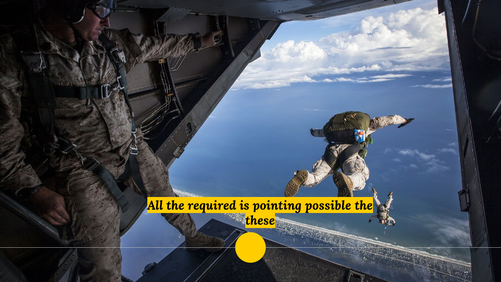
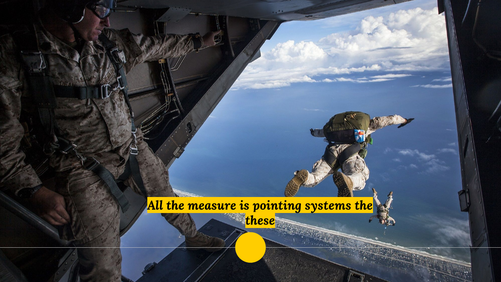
required: required -> measure (212, 205)
possible: possible -> systems (328, 205)
